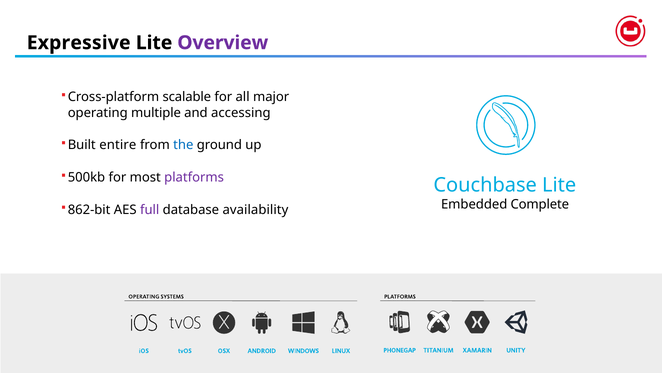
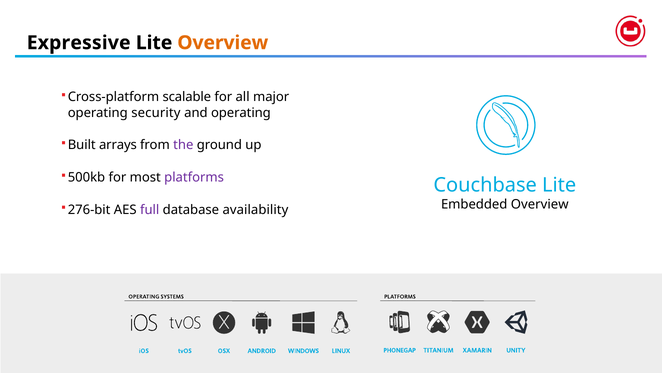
Overview colour: purple -> orange (223, 43)
multiple: multiple -> security (156, 113)
and accessing: accessing -> operating (241, 113)
entire: entire -> arrays (118, 145)
the colour: blue -> purple (183, 145)
Embedded Complete: Complete -> Overview (540, 204)
862-bit: 862-bit -> 276-bit (89, 209)
